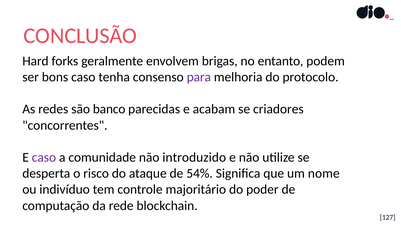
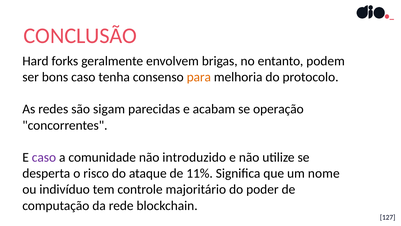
para colour: purple -> orange (199, 77)
banco: banco -> sigam (109, 109)
criadores: criadores -> operação (278, 109)
54%: 54% -> 11% (200, 173)
